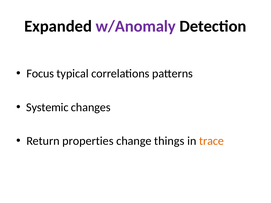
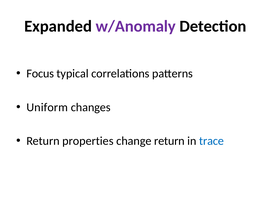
Systemic: Systemic -> Uniform (47, 107)
change things: things -> return (169, 141)
trace colour: orange -> blue (212, 141)
